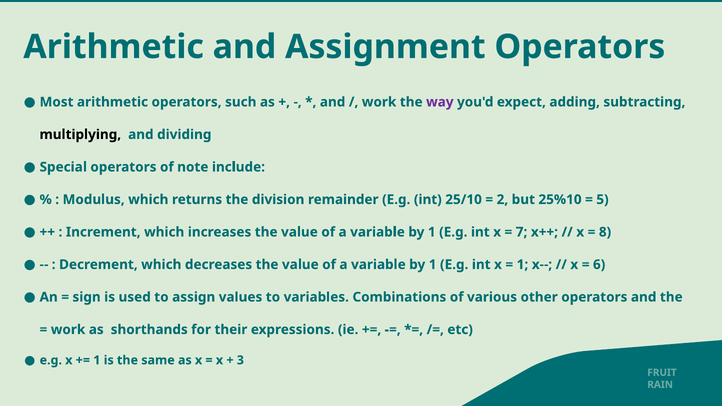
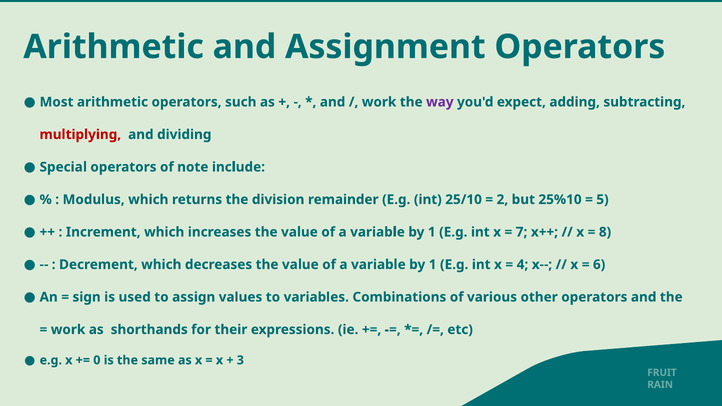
multiplying colour: black -> red (80, 135)
1: 1 -> 4 (522, 265)
1: 1 -> 0 (97, 360)
